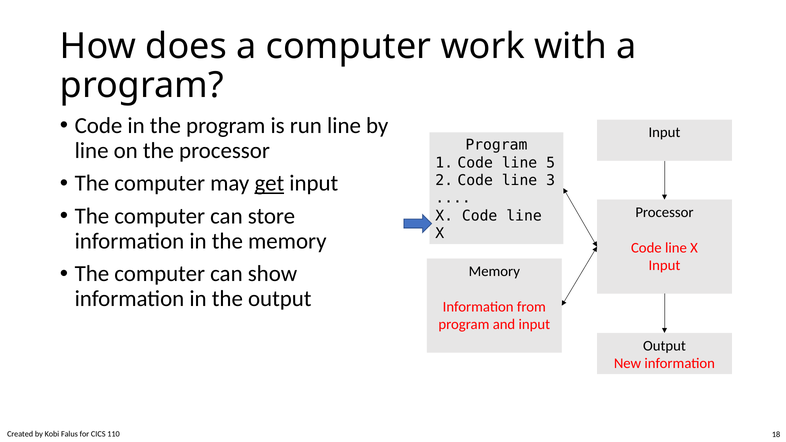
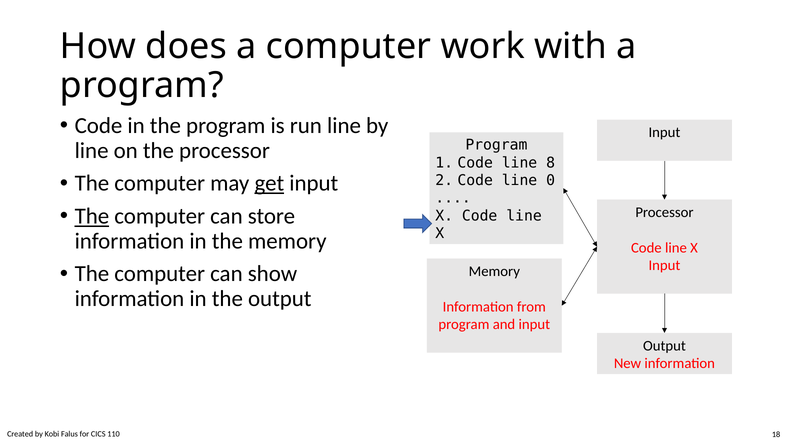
5: 5 -> 8 (551, 163)
3: 3 -> 0 (551, 180)
The underline: none -> present (92, 216)
